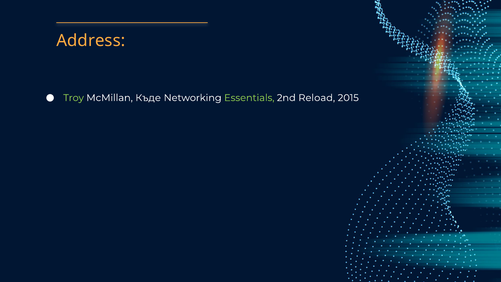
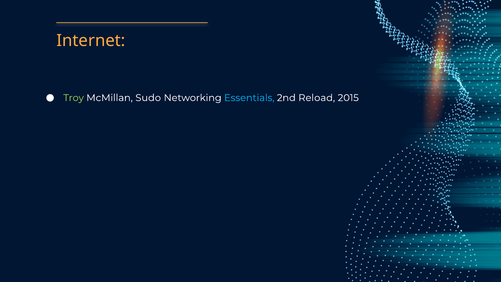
Address: Address -> Internet (91, 41)
Къде: Къде -> Sudo (148, 98)
Essentials colour: light green -> light blue (249, 98)
